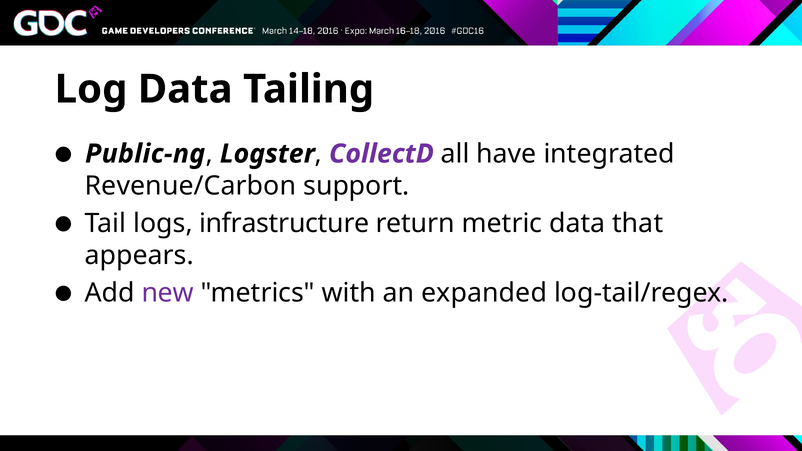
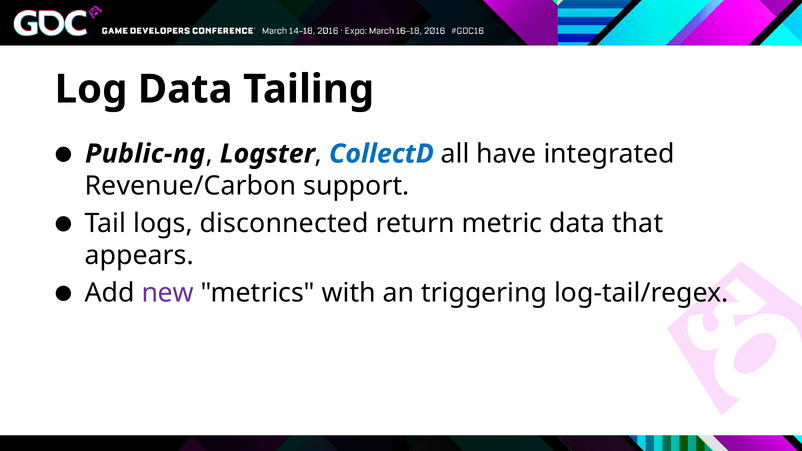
CollectD colour: purple -> blue (381, 154)
infrastructure: infrastructure -> disconnected (284, 223)
expanded: expanded -> triggering (484, 293)
